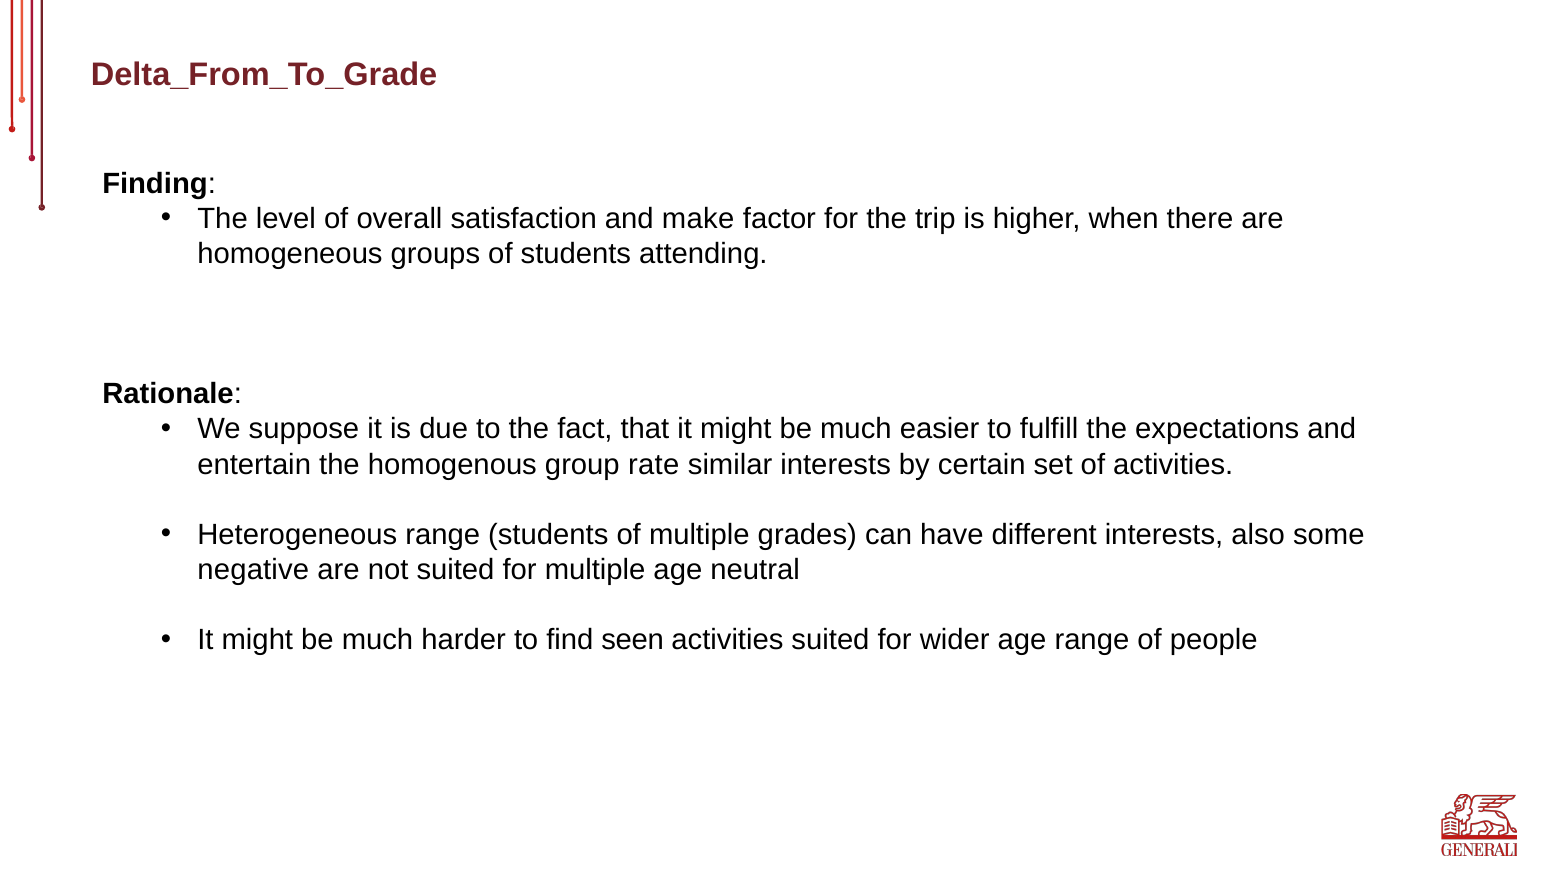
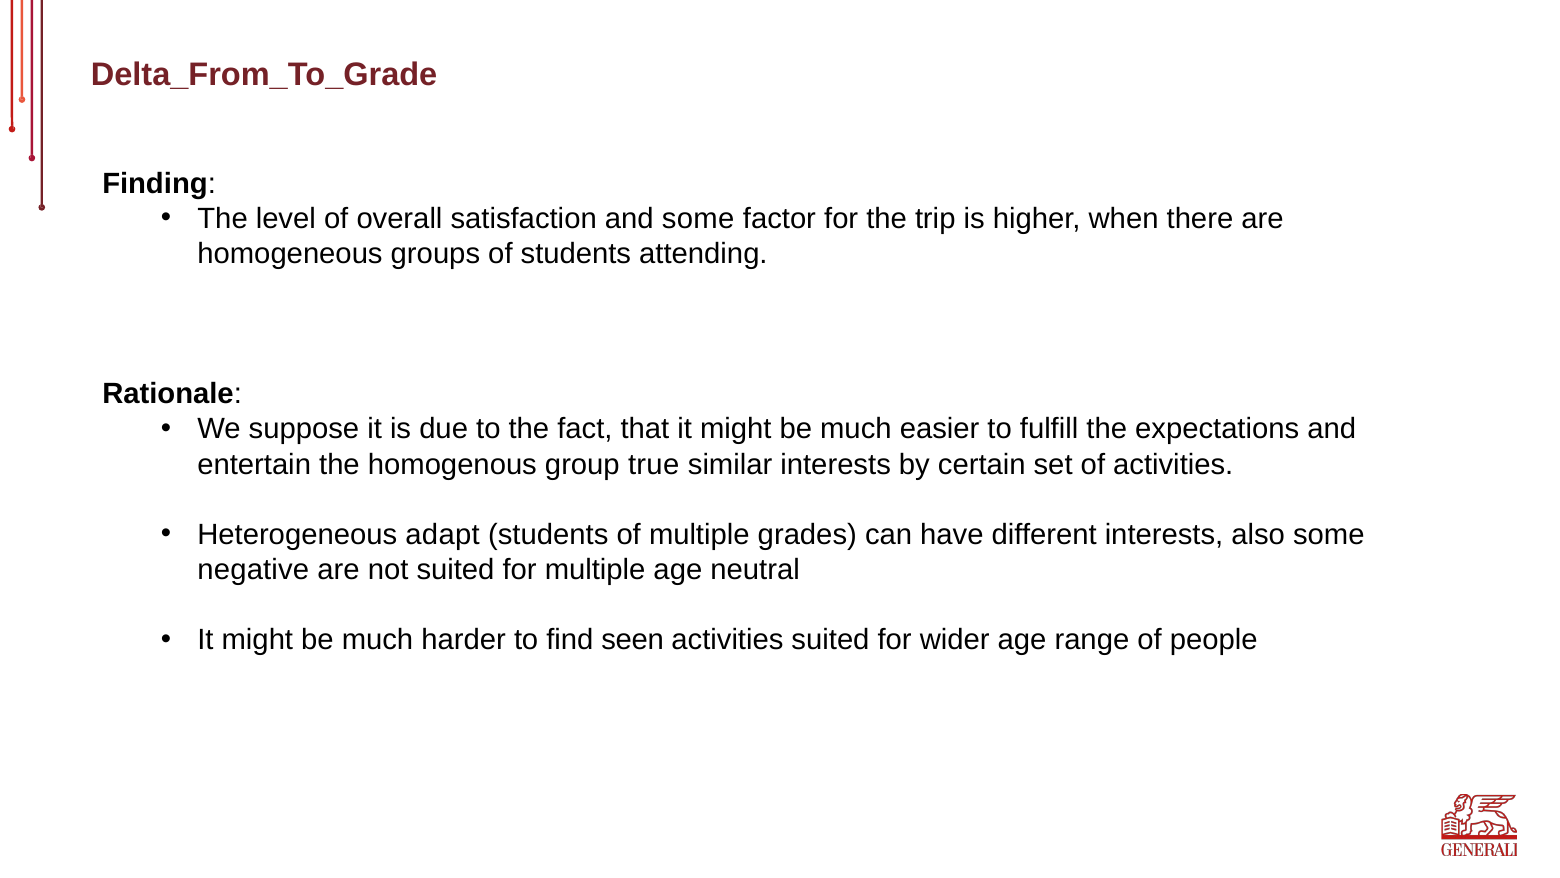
and make: make -> some (698, 218)
rate: rate -> true (654, 464)
Heterogeneous range: range -> adapt (443, 534)
